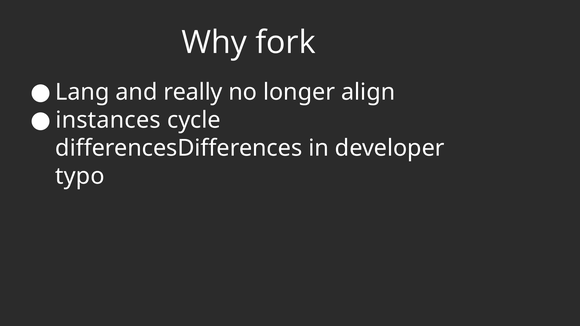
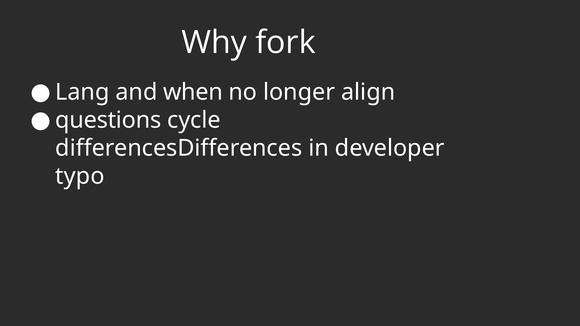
really: really -> when (193, 92)
instances: instances -> questions (108, 120)
